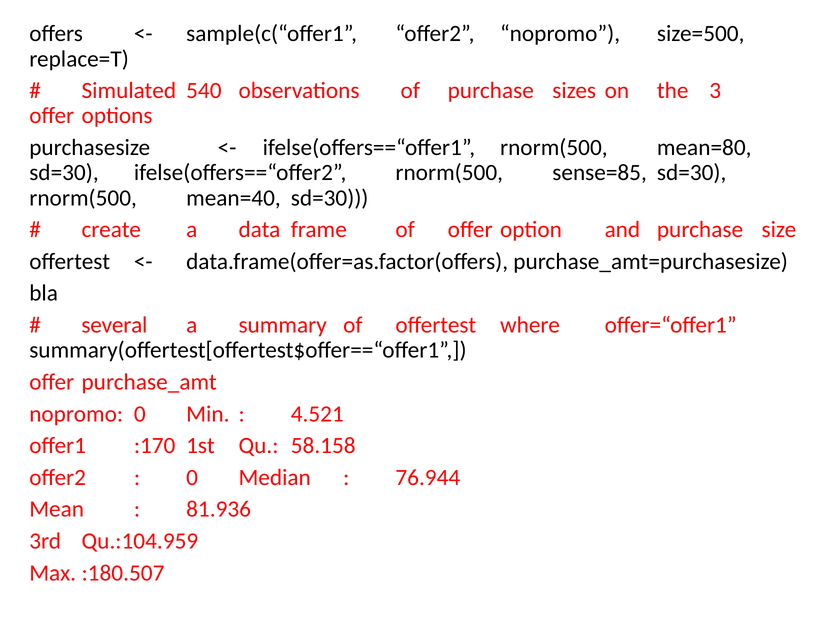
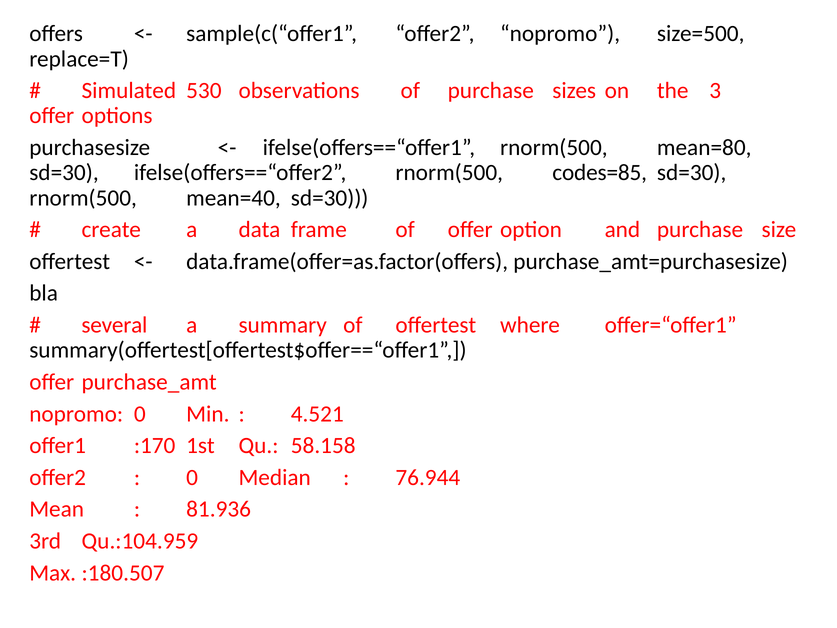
540: 540 -> 530 (204, 91)
sense=85: sense=85 -> codes=85 (600, 173)
